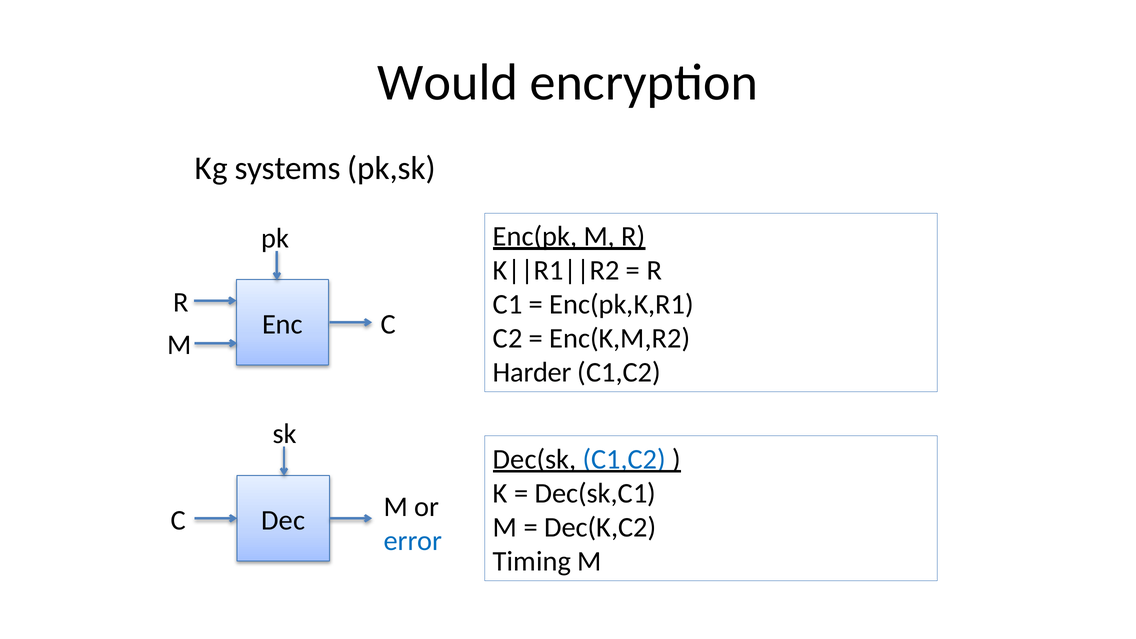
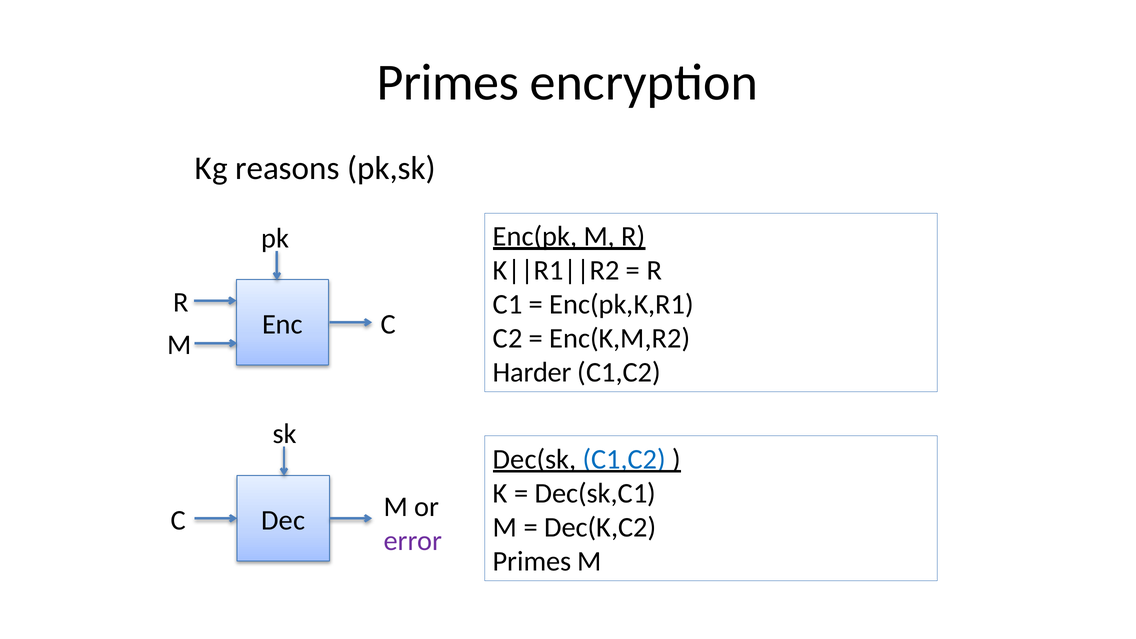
Would: Would -> Primes (448, 82)
systems: systems -> reasons (287, 168)
error colour: blue -> purple (413, 541)
Timing: Timing -> Primes (532, 561)
